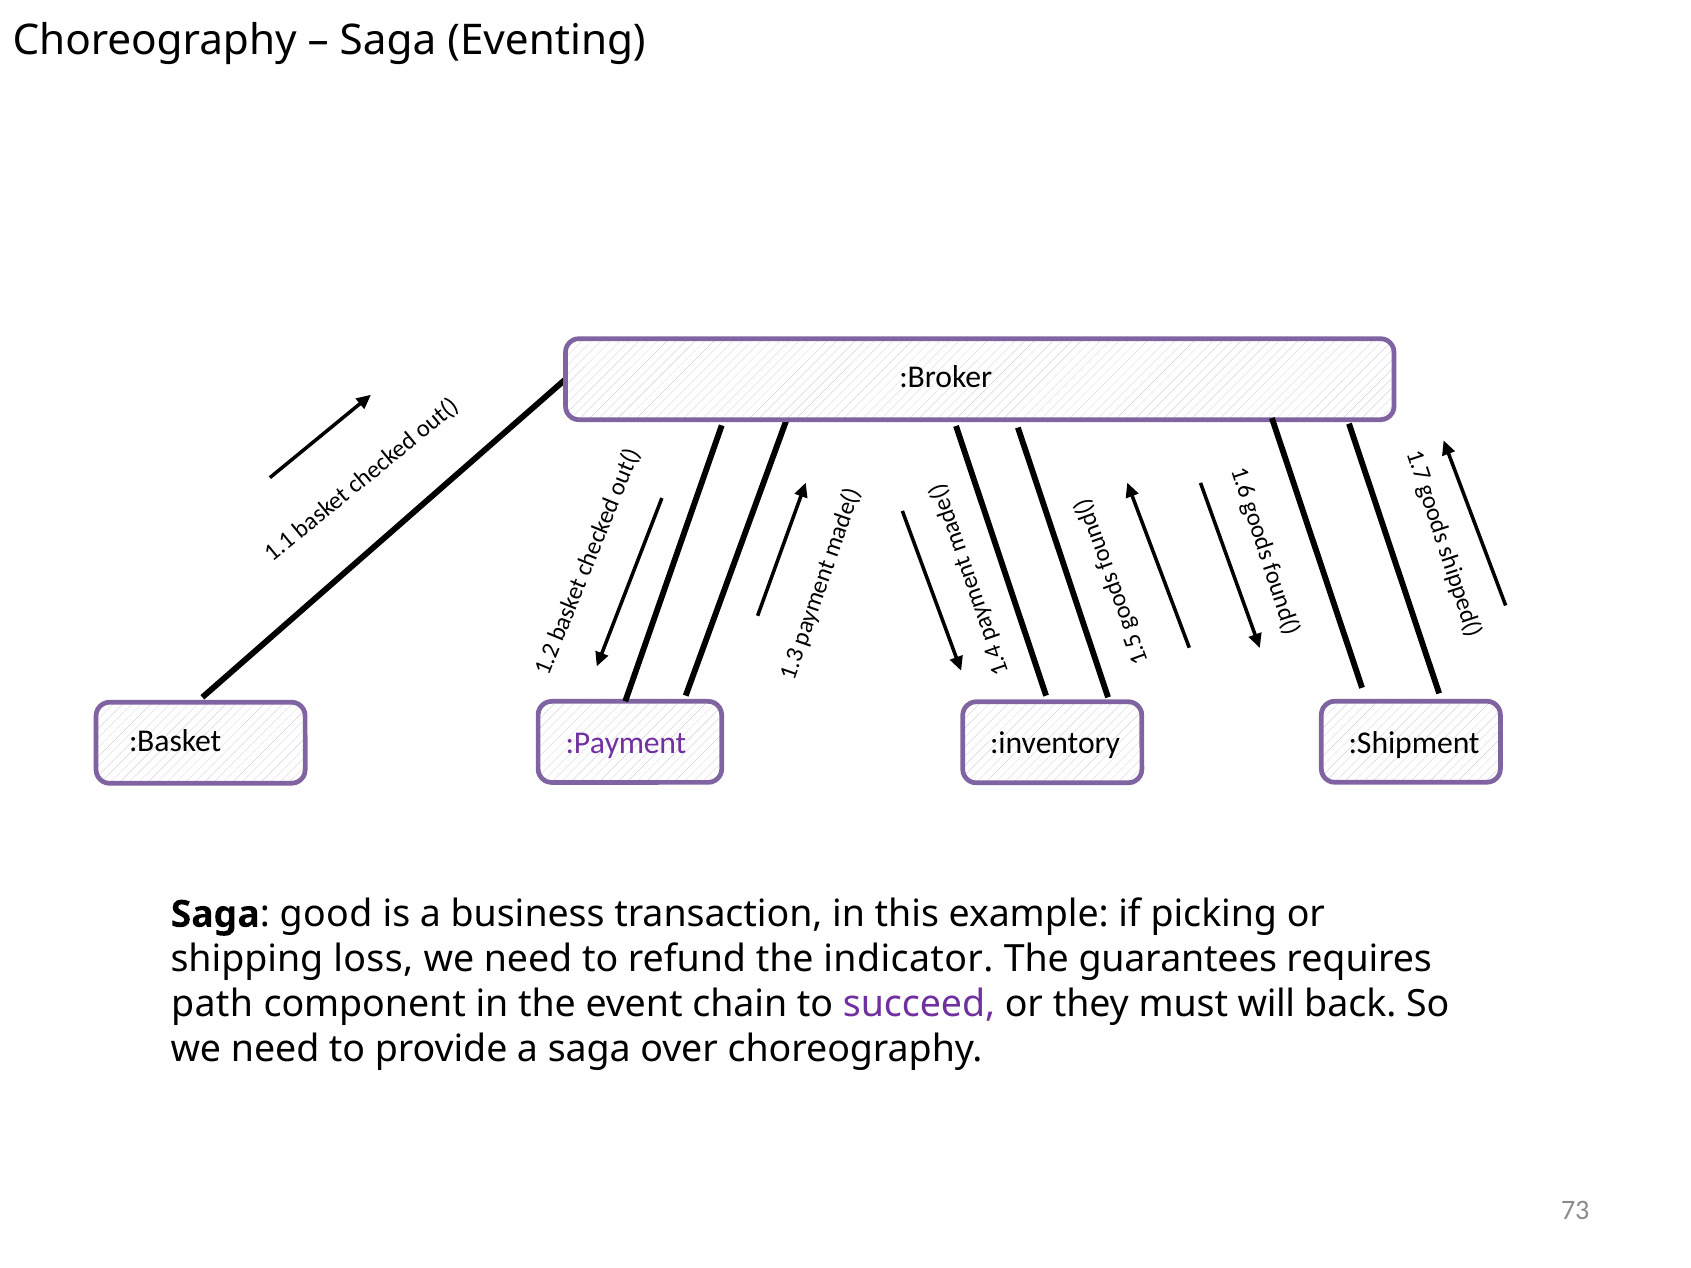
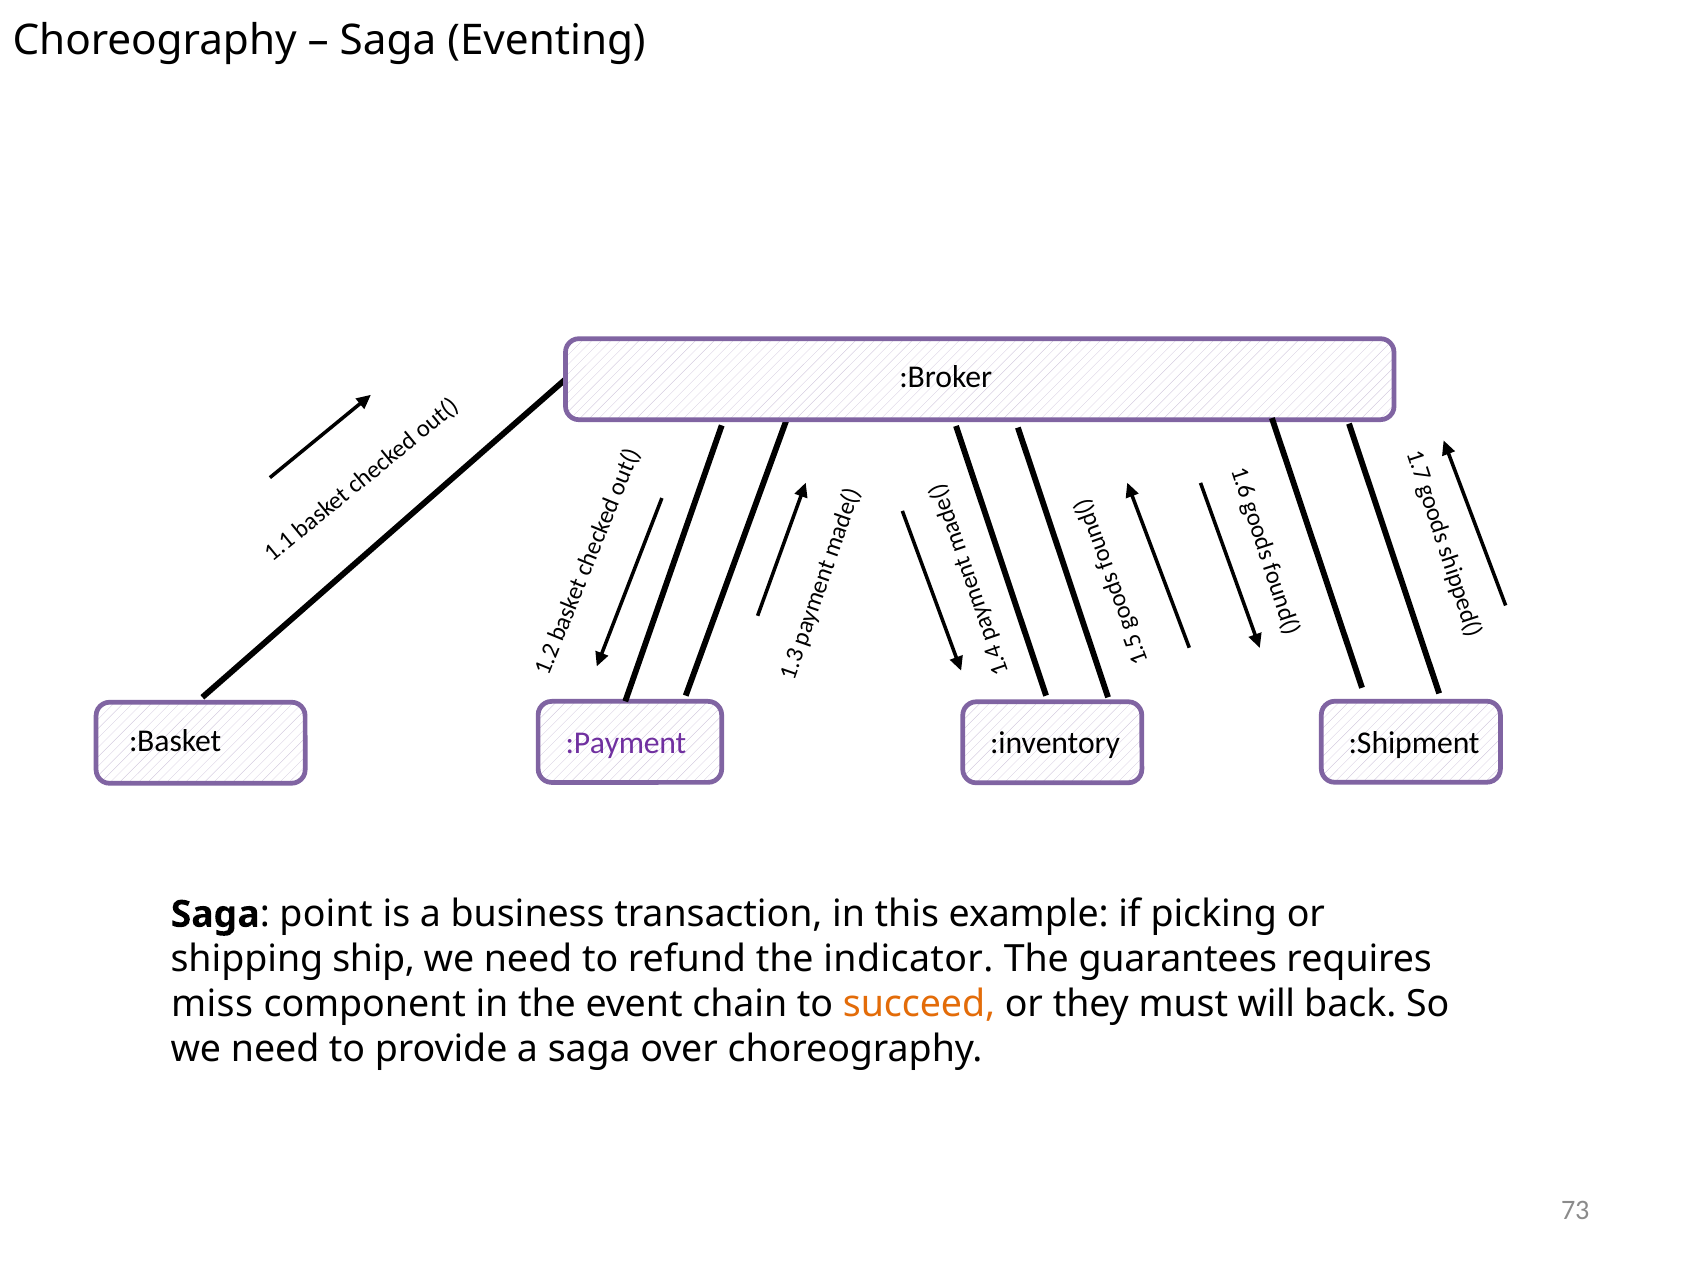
good: good -> point (326, 915)
loss: loss -> ship (374, 960)
path: path -> miss (212, 1005)
succeed colour: purple -> orange (919, 1005)
